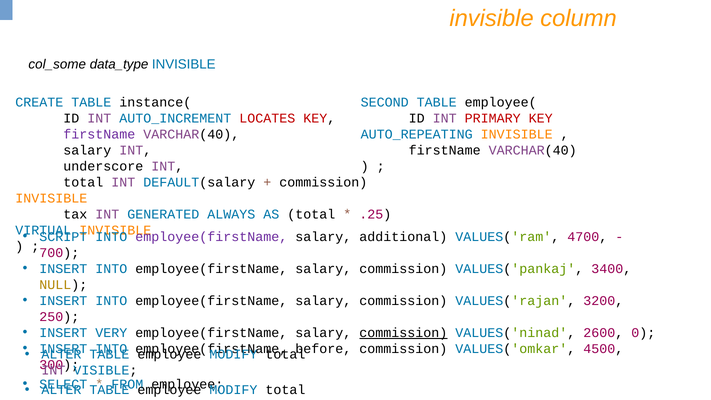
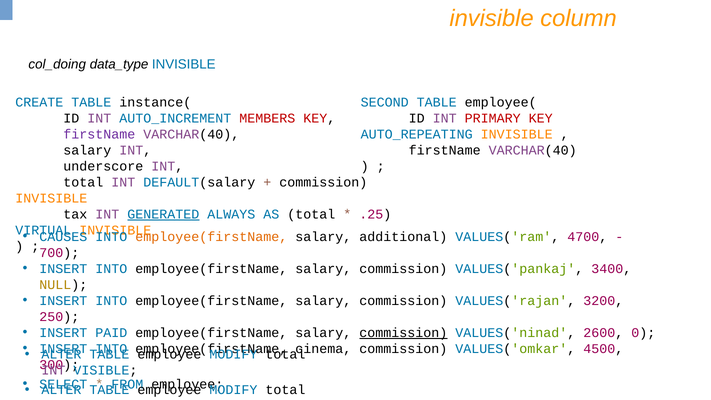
col_some: col_some -> col_doing (57, 65)
LOCATES: LOCATES -> MEMBERS (267, 118)
GENERATED underline: none -> present (163, 214)
SCRIPT: SCRIPT -> CAUSES (63, 237)
employee(firstName colour: purple -> orange (211, 237)
VERY: VERY -> PAID (111, 333)
before: before -> cinema (323, 349)
